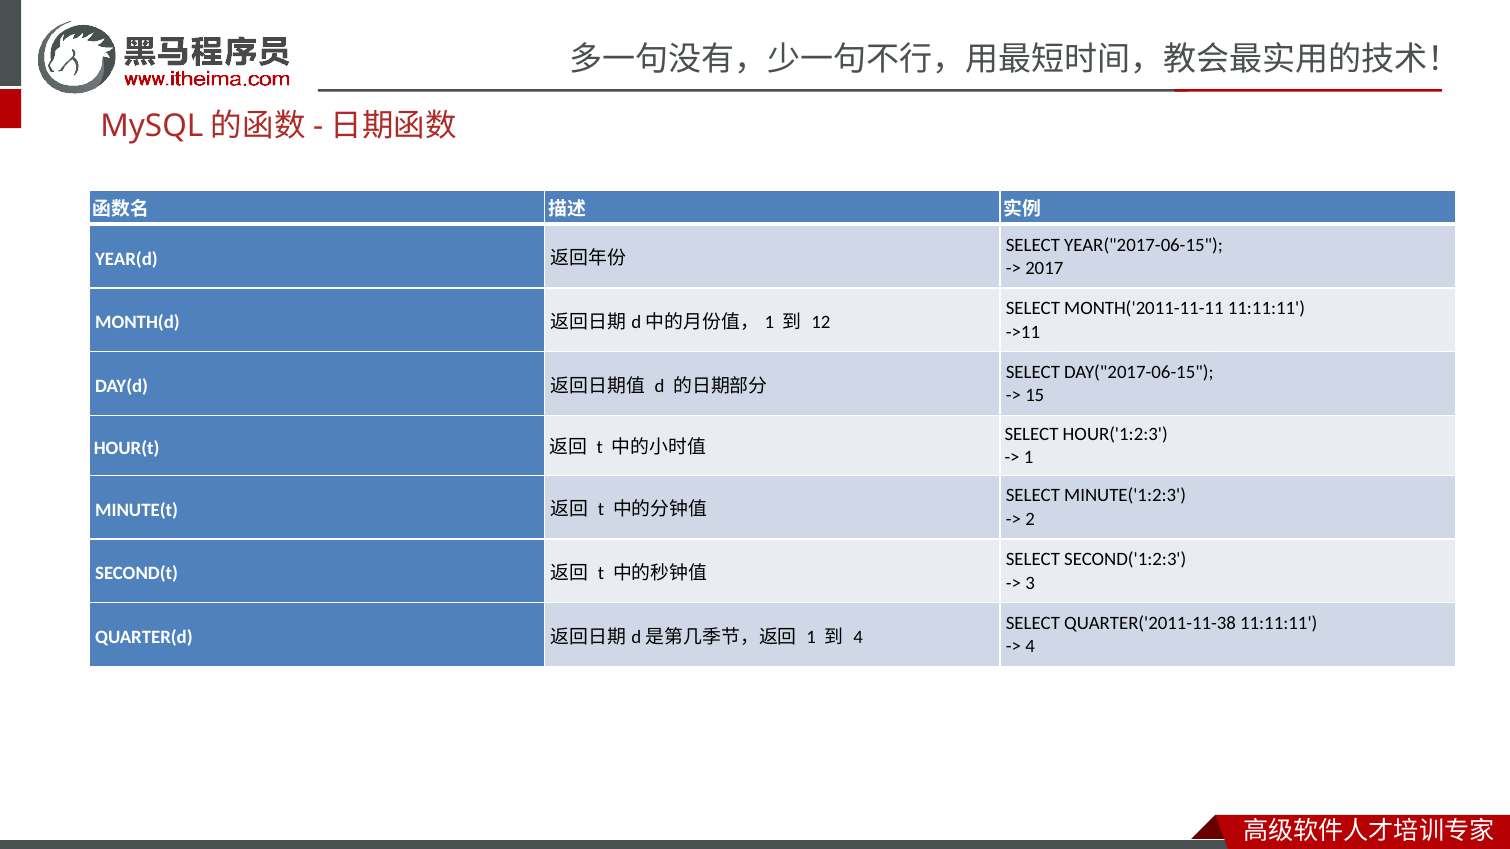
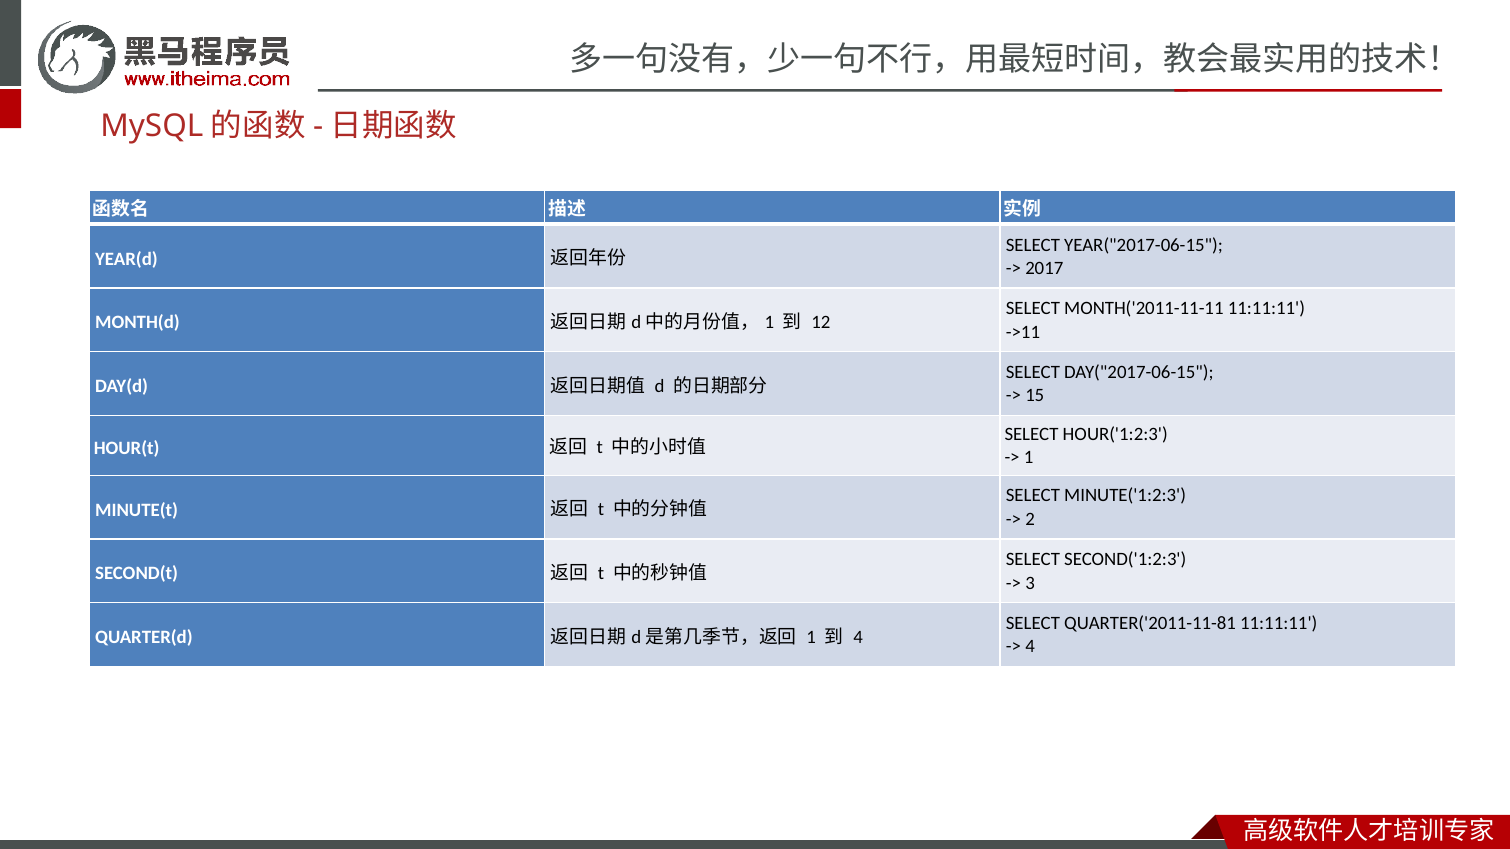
QUARTER('2011-11-38: QUARTER('2011-11-38 -> QUARTER('2011-11-81 (1150, 623)
